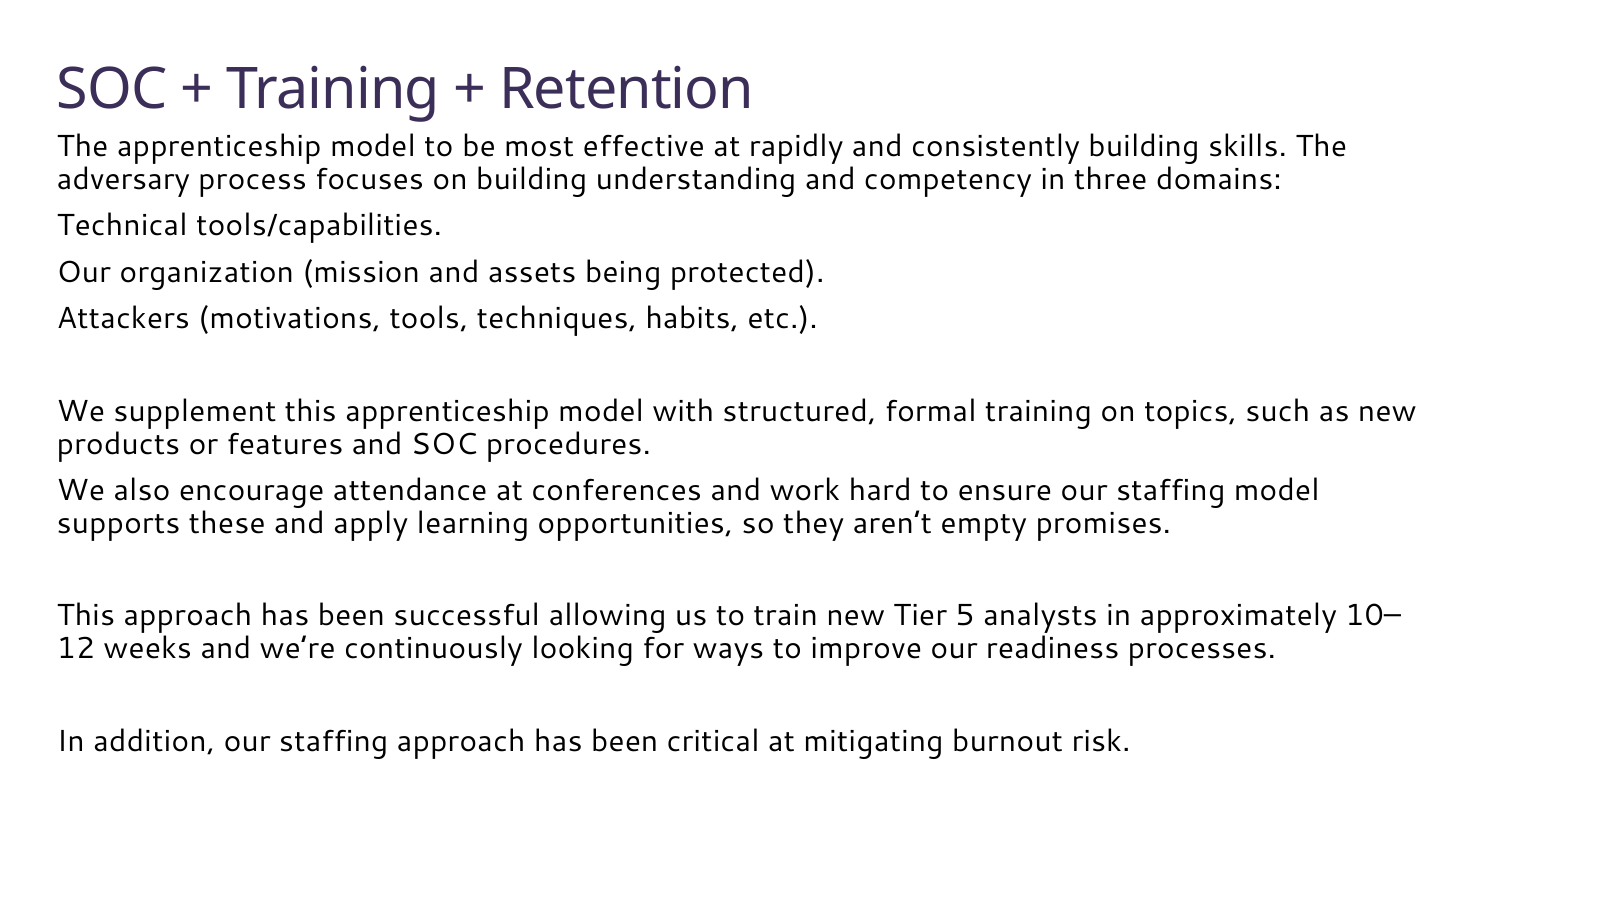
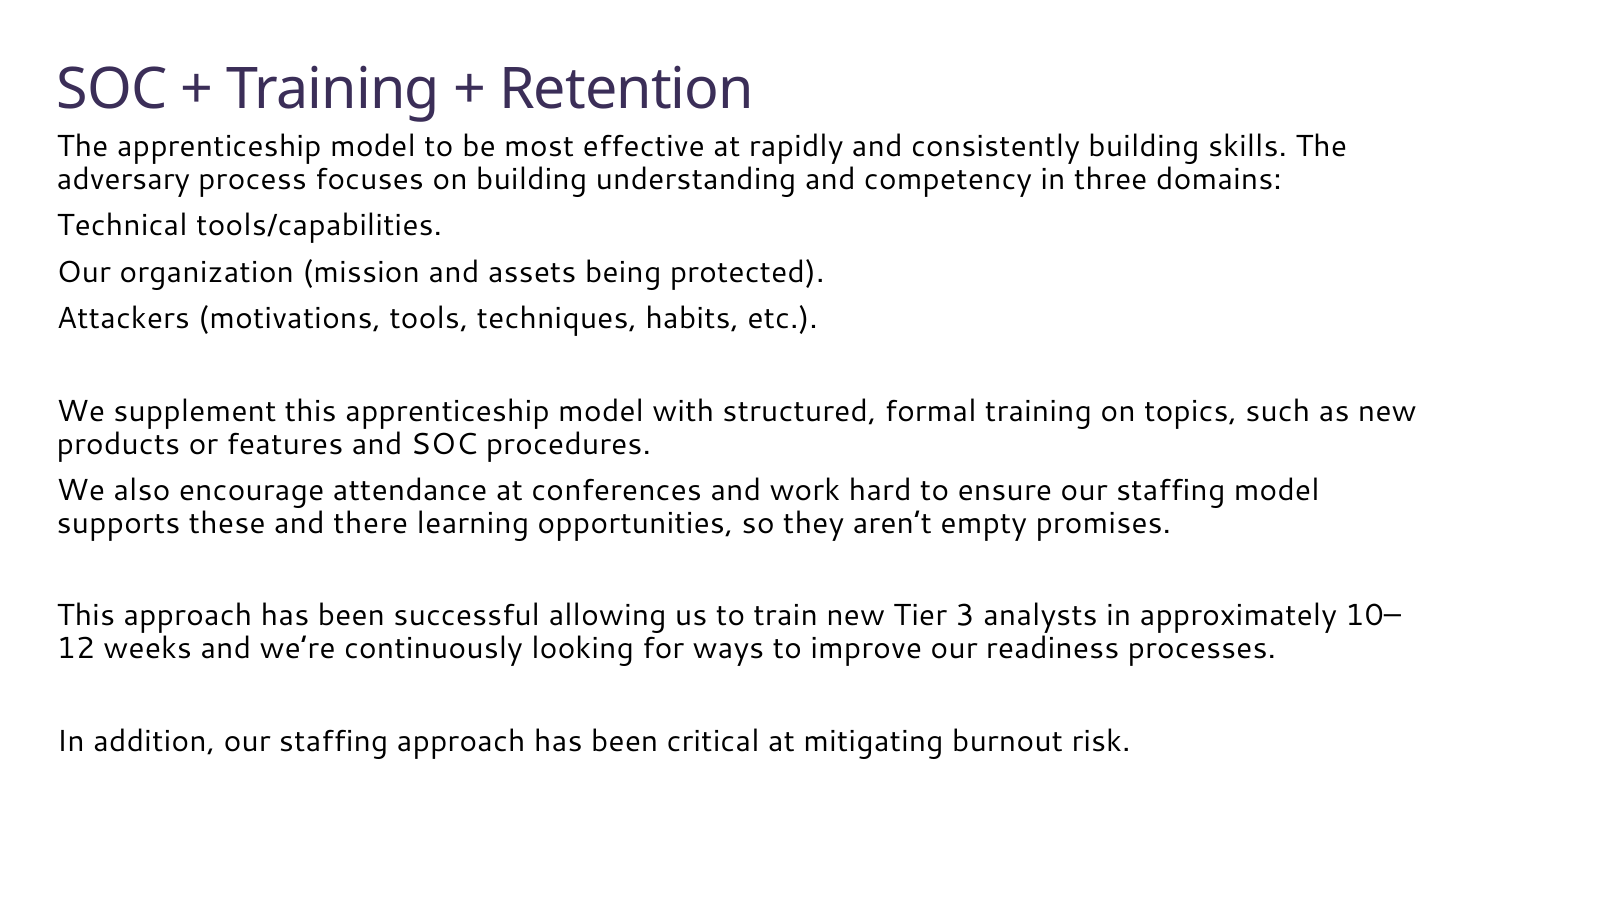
apply: apply -> there (371, 523)
5: 5 -> 3 (965, 616)
